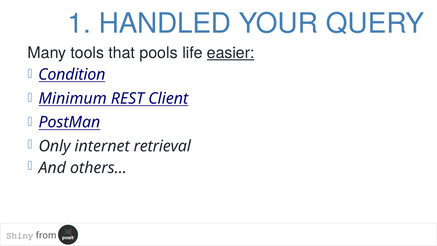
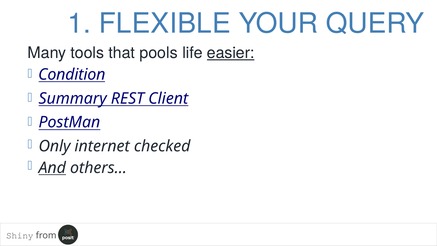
HANDLED: HANDLED -> FLEXIBLE (165, 24)
Minimum: Minimum -> Summary (73, 98)
retrieval: retrieval -> checked (162, 146)
And underline: none -> present (52, 168)
